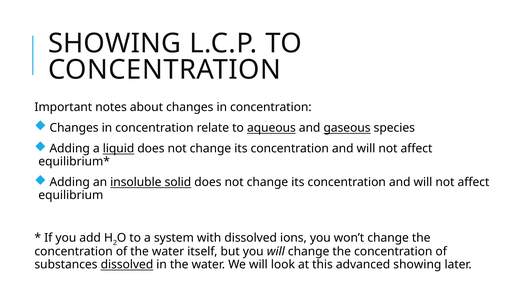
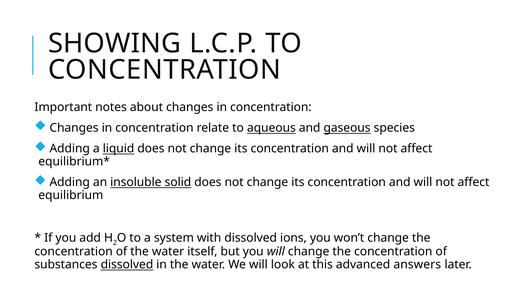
advanced showing: showing -> answers (417, 264)
